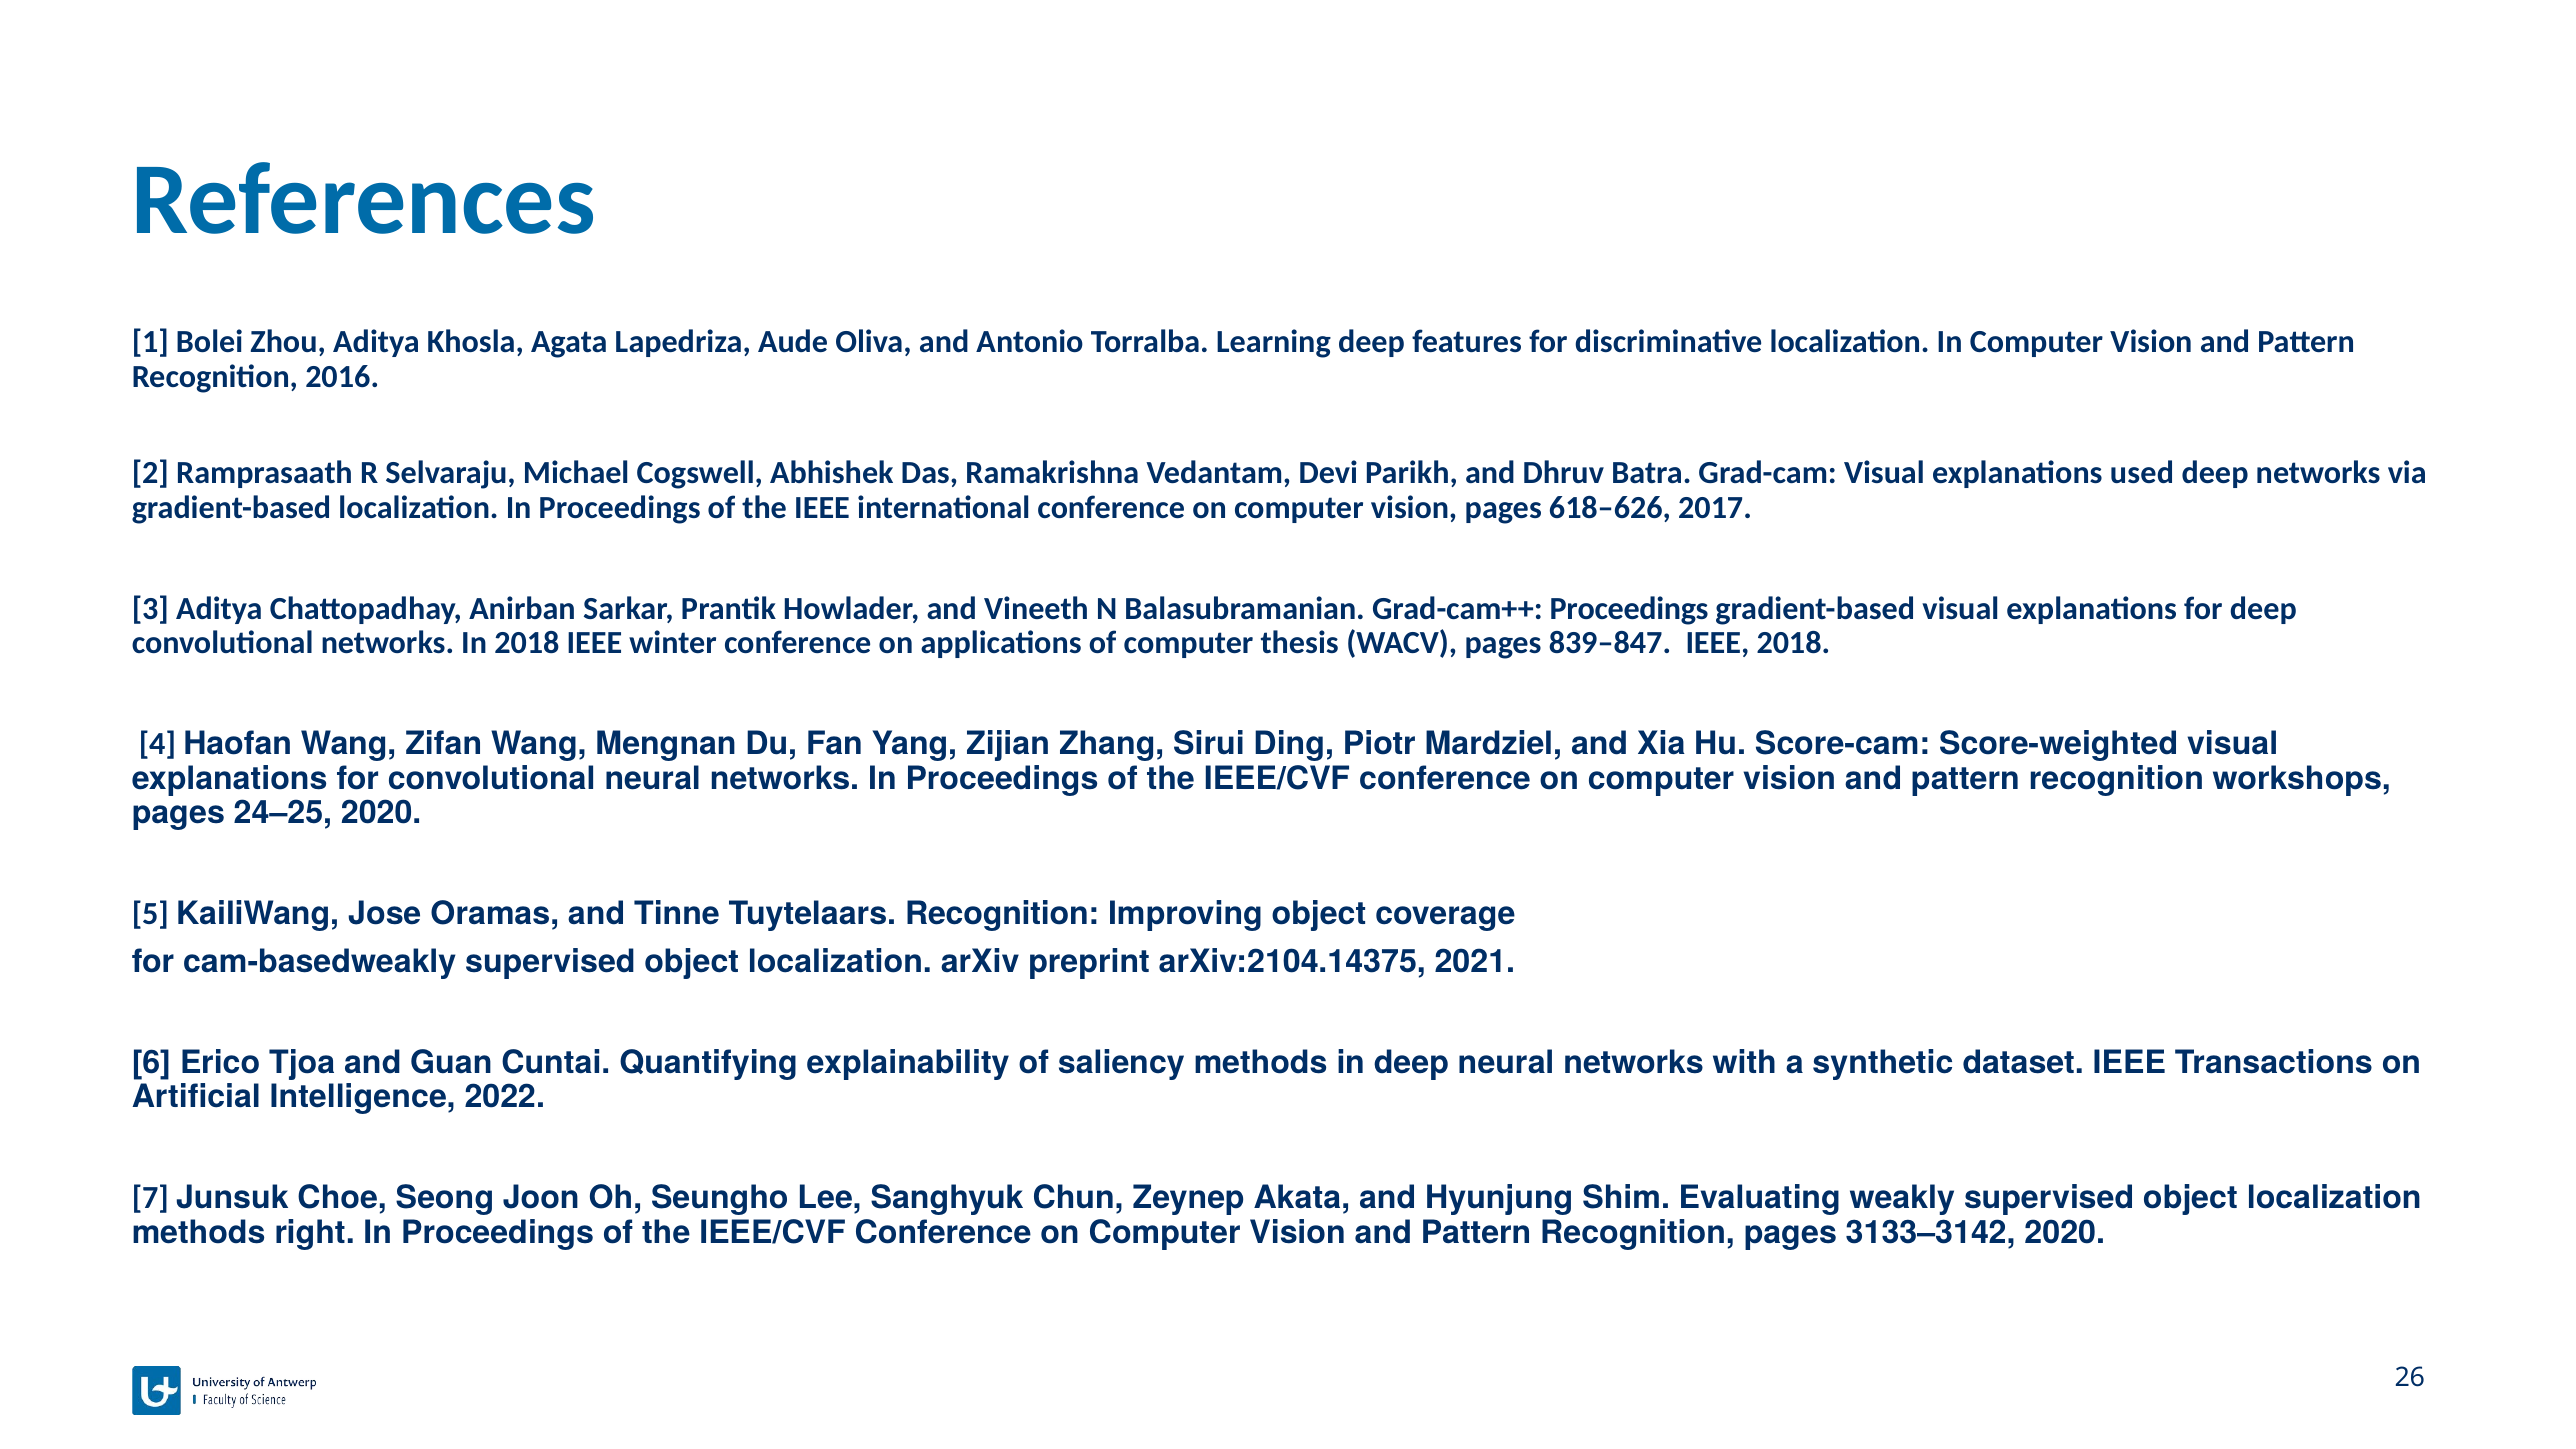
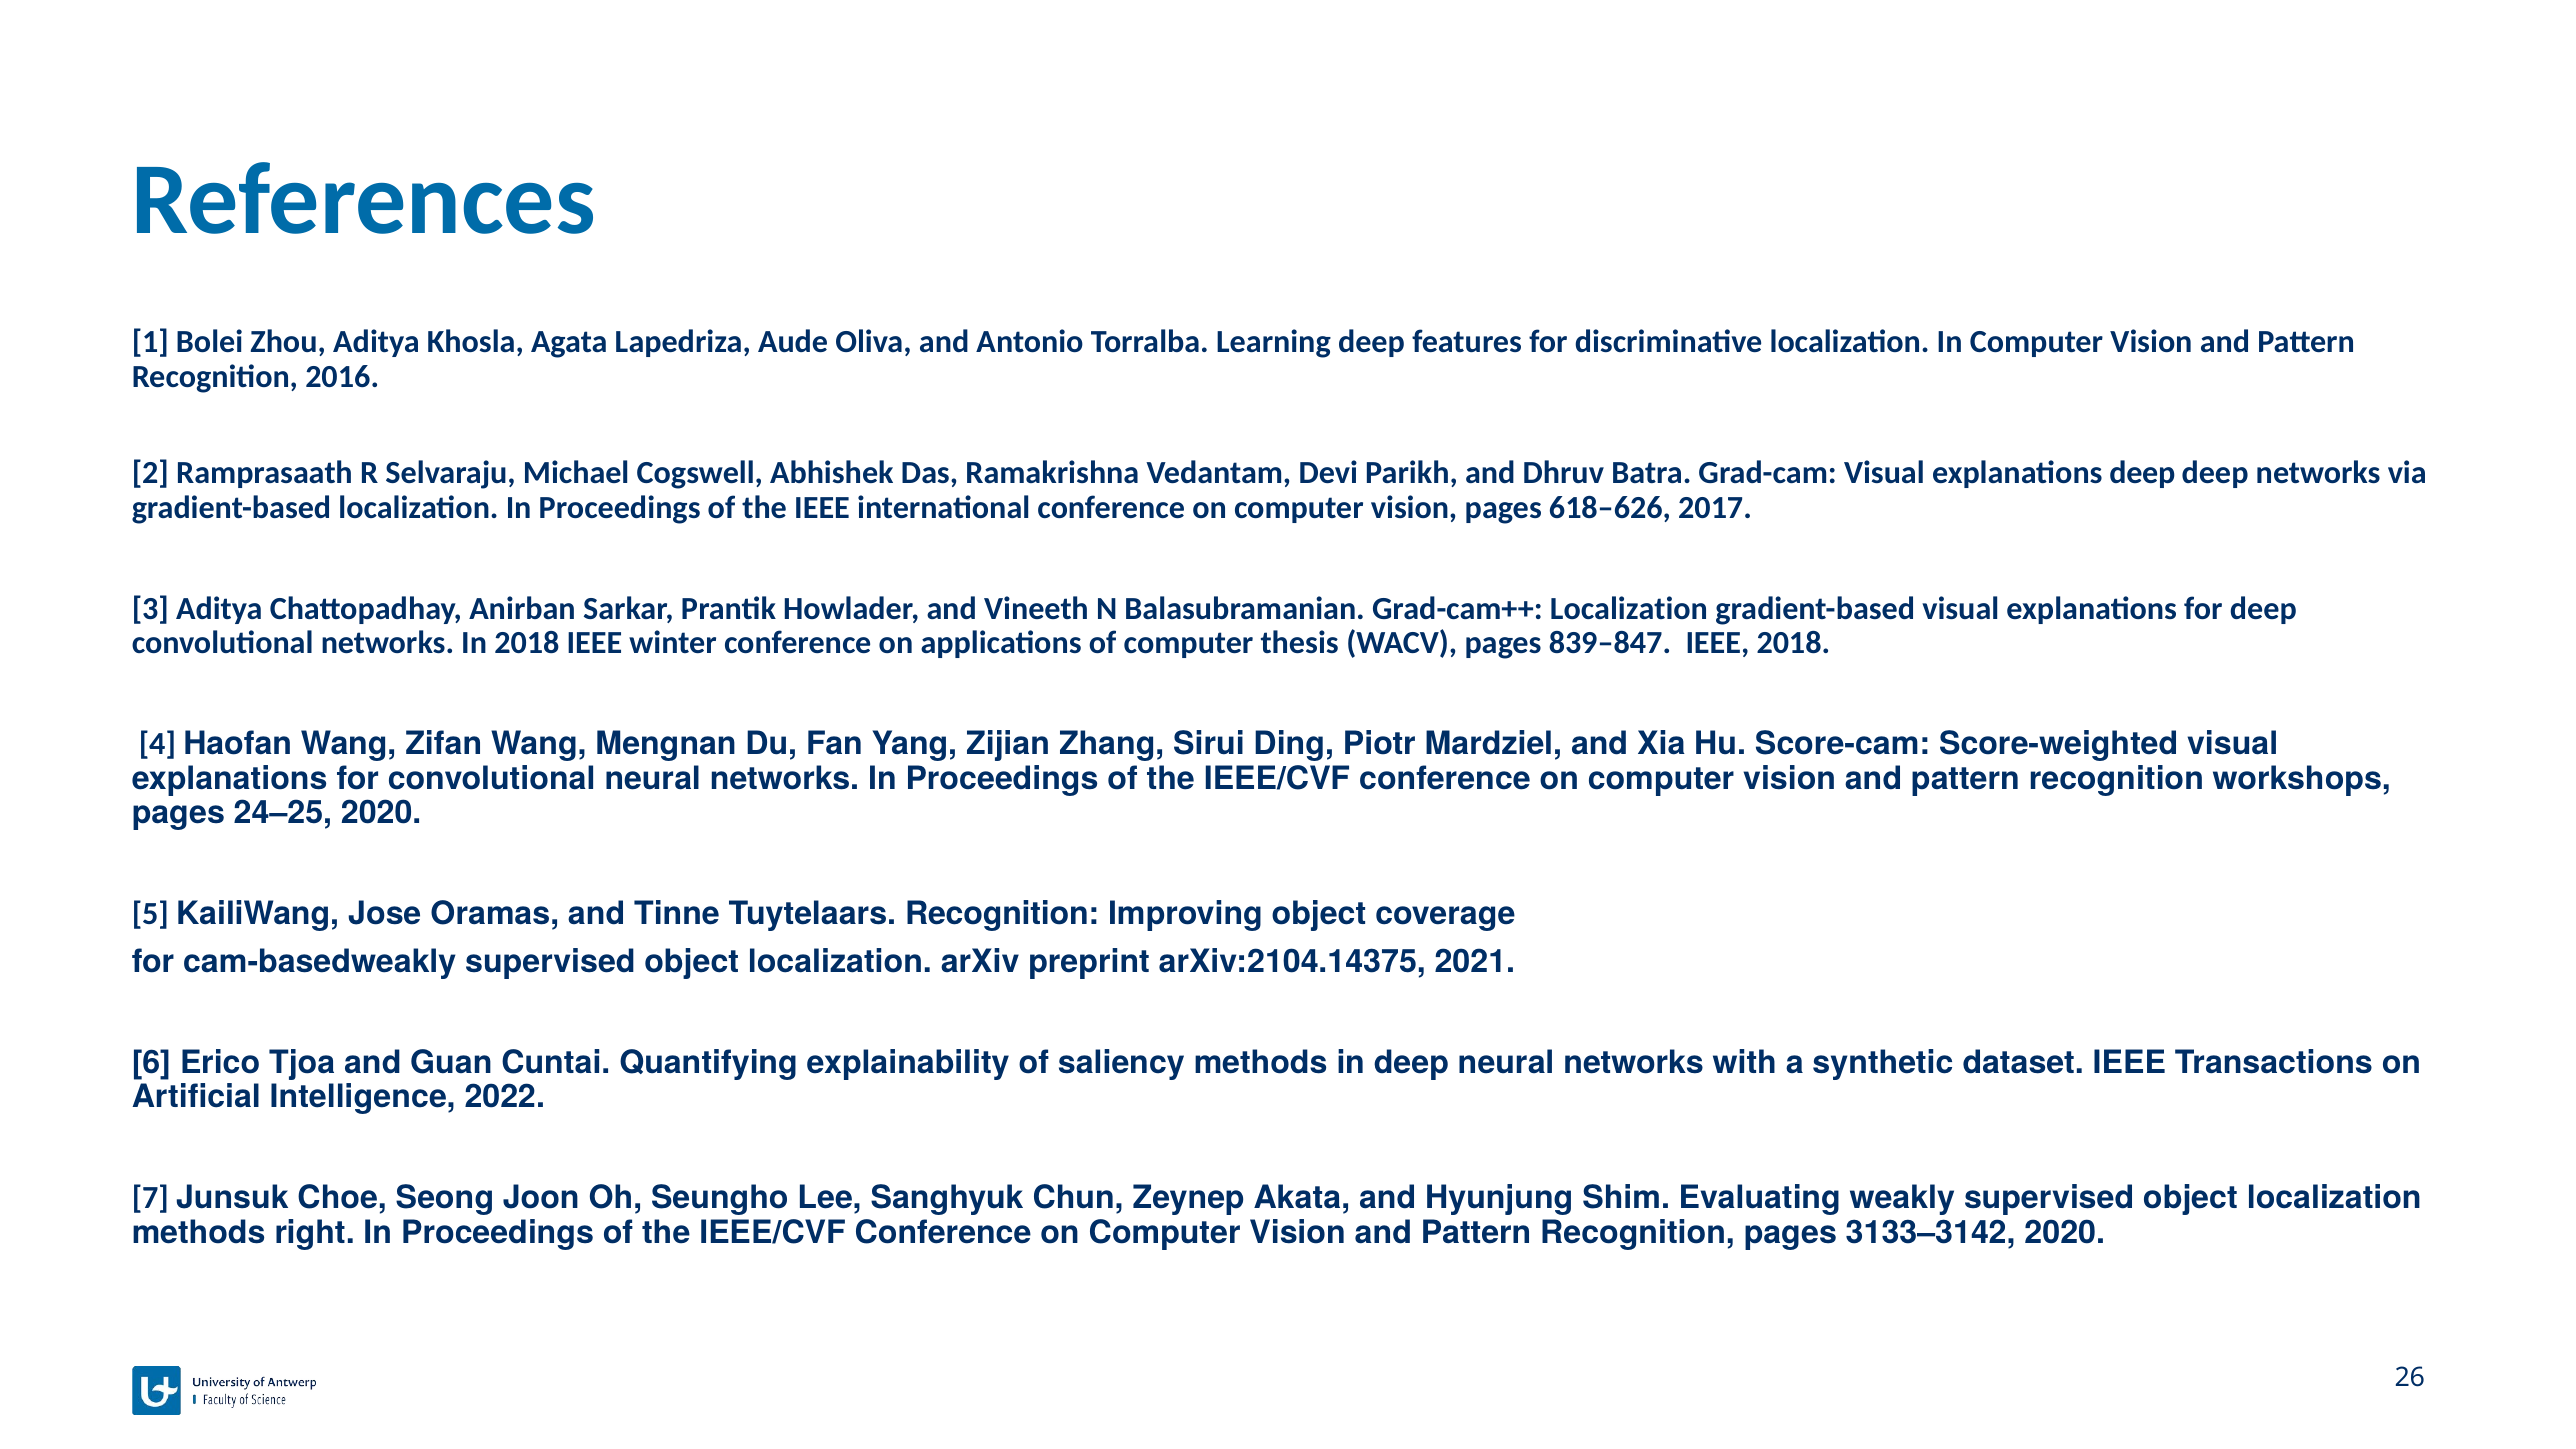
explanations used: used -> deep (2142, 473)
Grad-cam++ Proceedings: Proceedings -> Localization (1629, 609)
